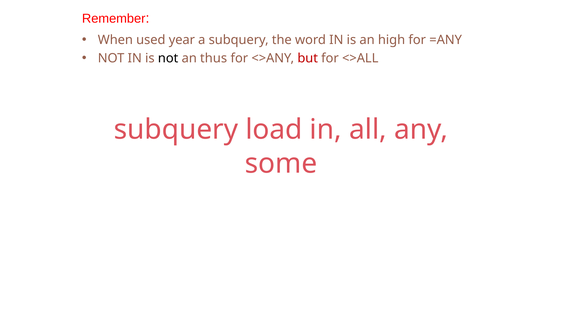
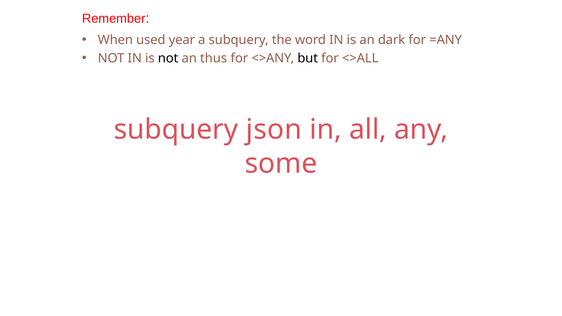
high: high -> dark (392, 40)
but colour: red -> black (308, 58)
load: load -> json (274, 130)
